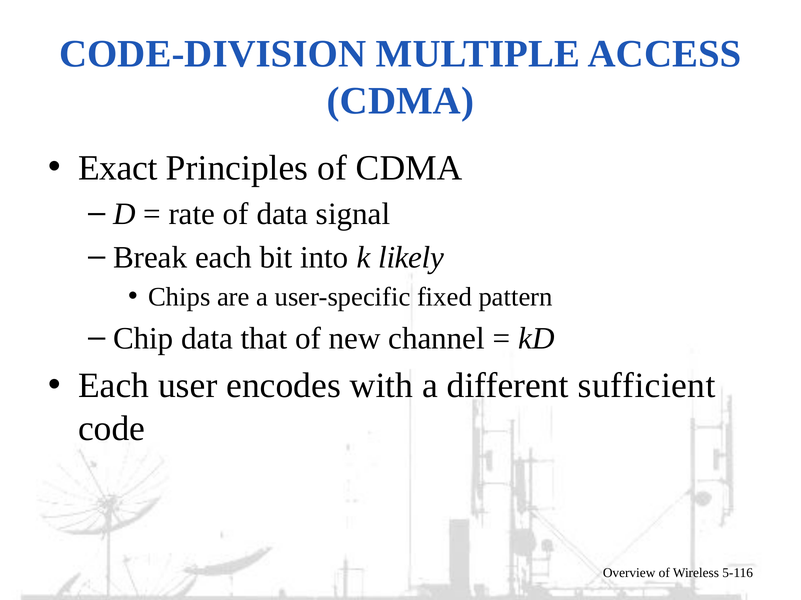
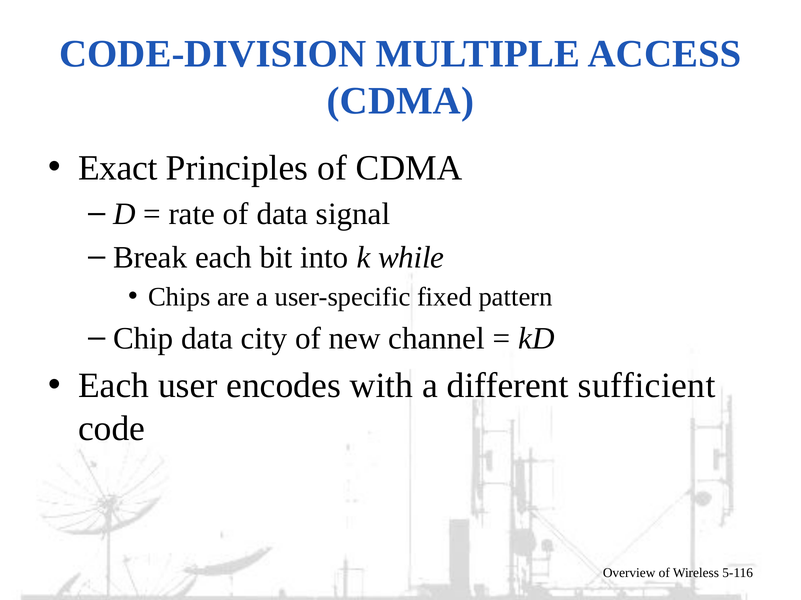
likely: likely -> while (411, 258)
that: that -> city (264, 339)
